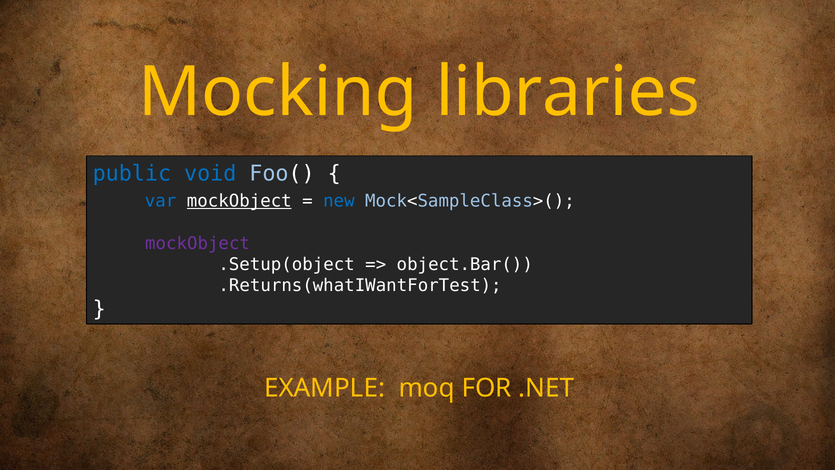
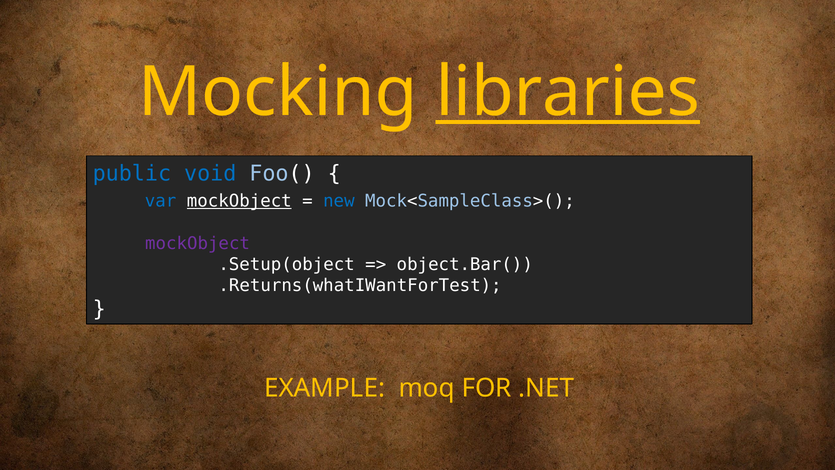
libraries underline: none -> present (568, 92)
